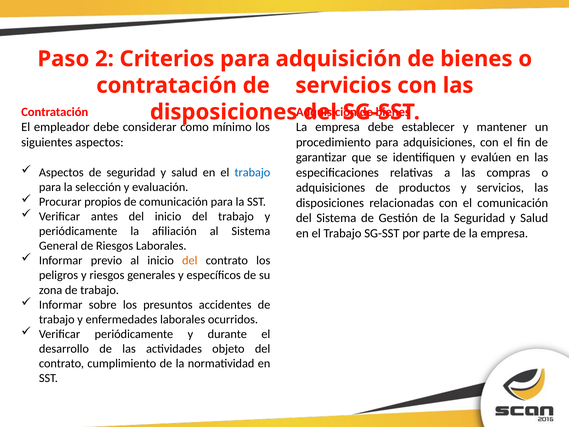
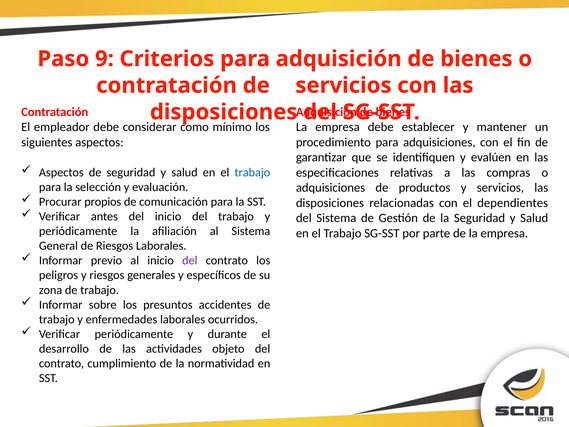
2: 2 -> 9 (104, 59)
el comunicación: comunicación -> dependientes (513, 203)
del colour: orange -> purple (190, 260)
